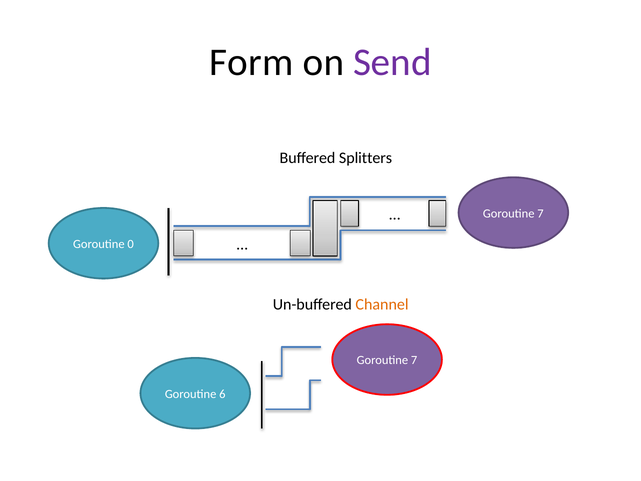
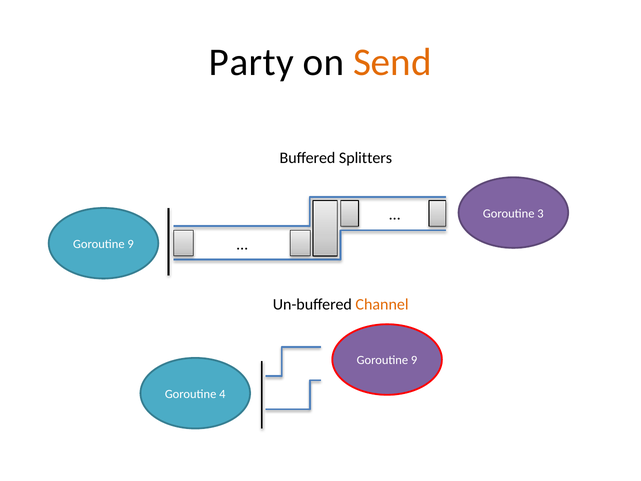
Form: Form -> Party (251, 62)
Send colour: purple -> orange (392, 62)
7: 7 -> 3 (540, 213)
0: 0 -> 9 (131, 244)
7: 7 -> 9 (414, 360)
6: 6 -> 4 (222, 394)
